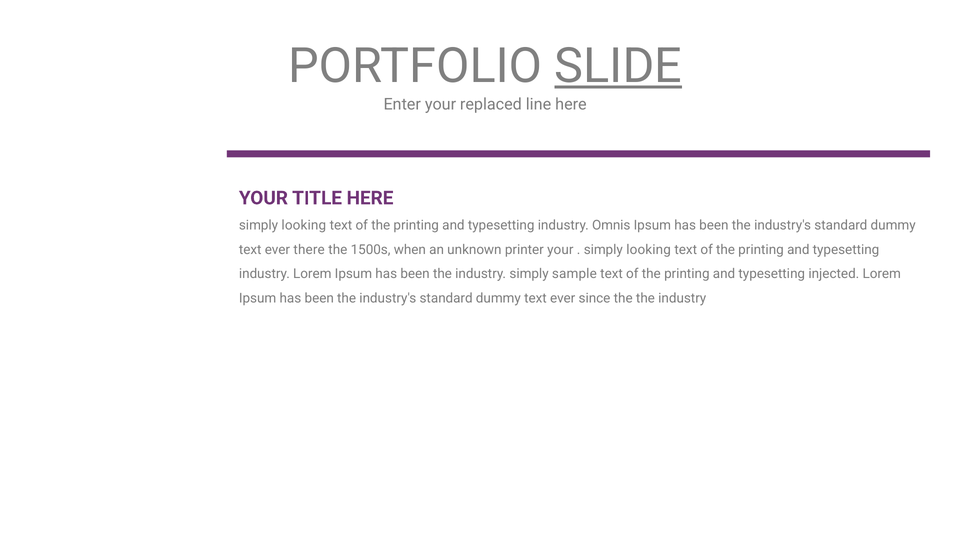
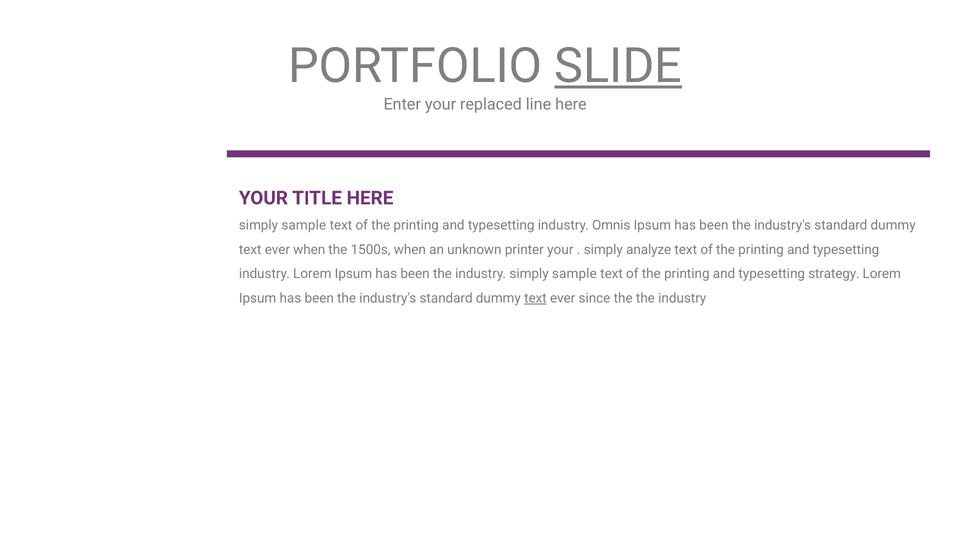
looking: looking -> sample (304, 225)
ever there: there -> when (309, 249)
looking: looking -> analyze (649, 249)
injected: injected -> strategy (834, 274)
text underline: none -> present (535, 298)
